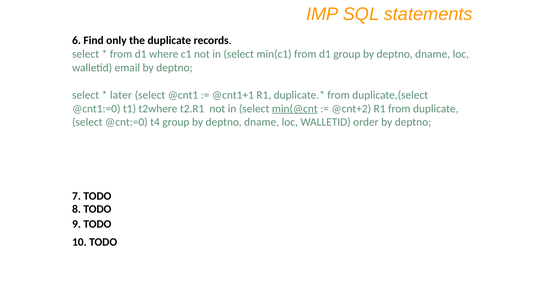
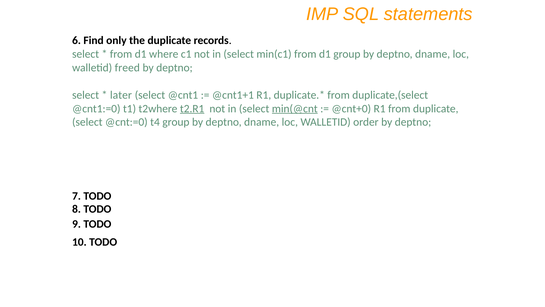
email: email -> freed (127, 68)
t2.R1 underline: none -> present (192, 108)
@cnt+2: @cnt+2 -> @cnt+0 (351, 108)
